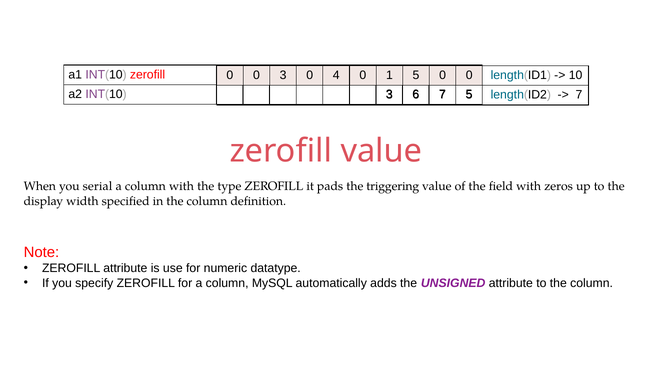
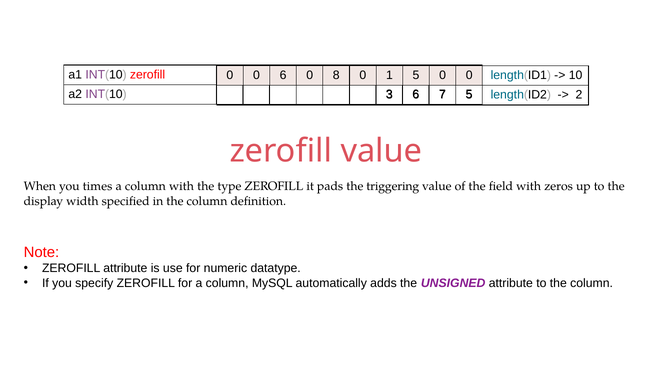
0 3: 3 -> 6 (283, 75)
4: 4 -> 8 (336, 75)
7: 7 -> 2 (579, 95)
serial: serial -> times (98, 186)
